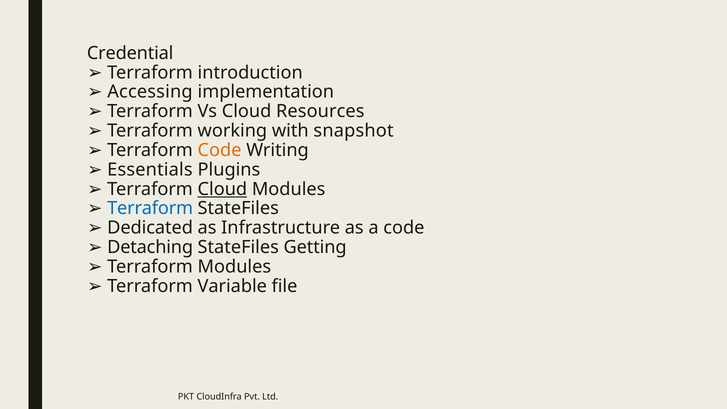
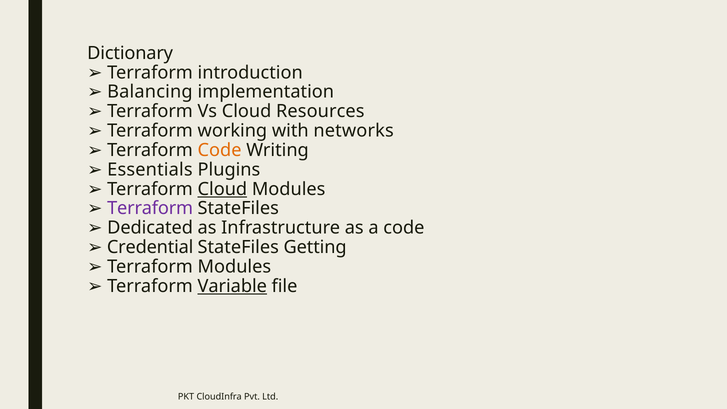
Credential: Credential -> Dictionary (130, 53)
Accessing: Accessing -> Balancing (150, 92)
snapshot: snapshot -> networks (354, 131)
Terraform colour: blue -> purple (150, 208)
Detaching: Detaching -> Credential (150, 247)
Variable underline: none -> present (232, 286)
